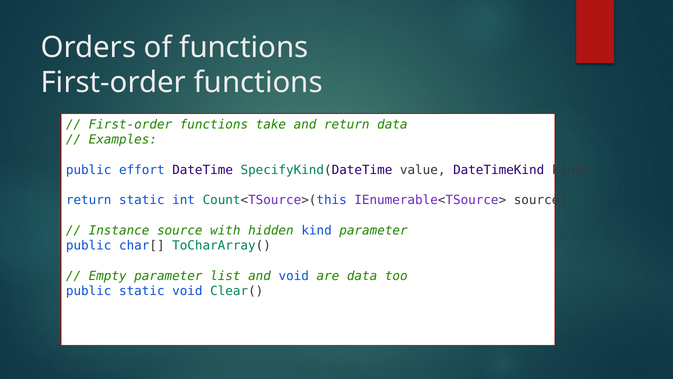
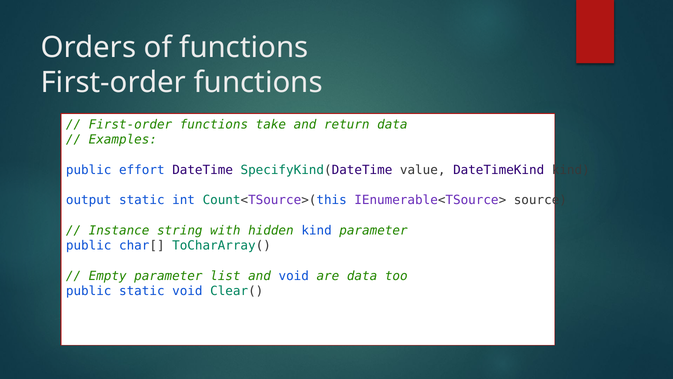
return: return -> output (89, 200)
Instance source: source -> string (180, 230)
